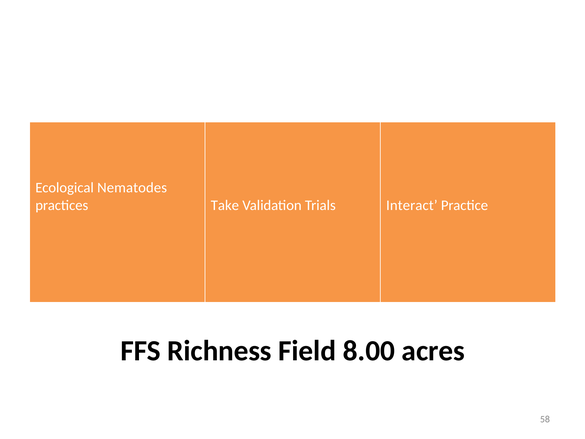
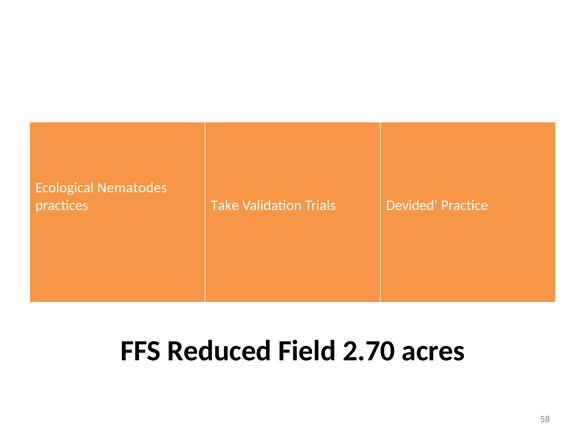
Interact: Interact -> Devided (412, 205)
Richness: Richness -> Reduced (219, 351)
8.00: 8.00 -> 2.70 (369, 351)
